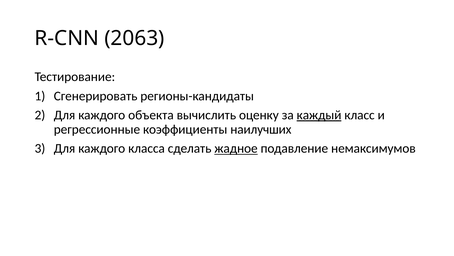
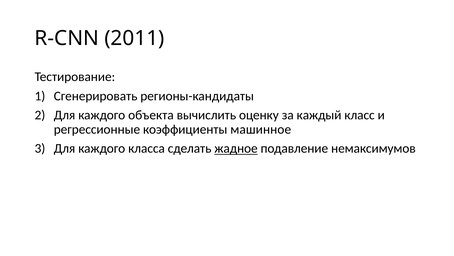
2063: 2063 -> 2011 (134, 38)
каждый underline: present -> none (319, 115)
наилучших: наилучших -> машинное (261, 129)
